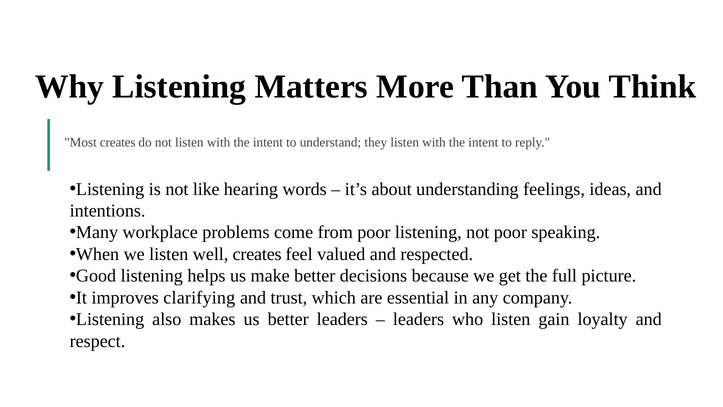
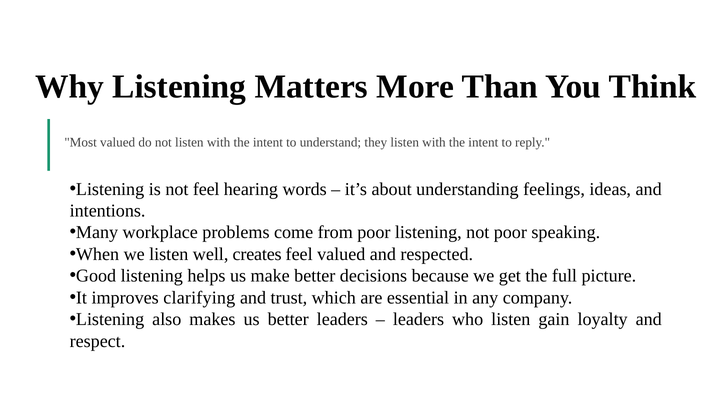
Most creates: creates -> valued (118, 142)
not like: like -> feel (206, 189)
